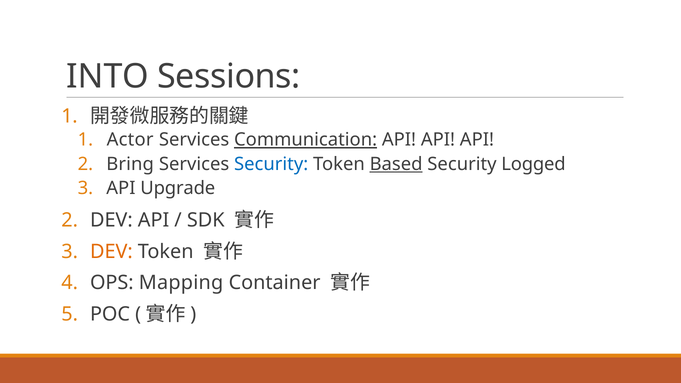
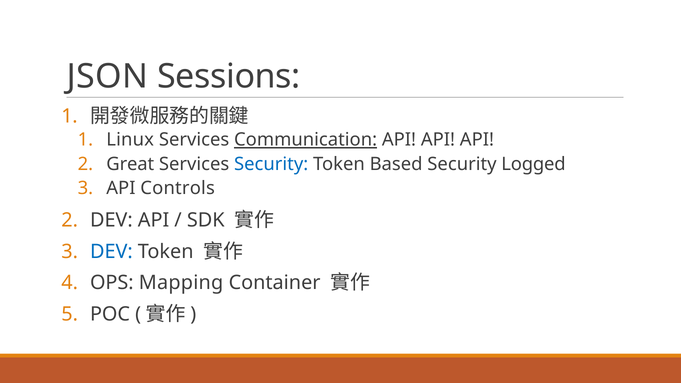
INTO: INTO -> JSON (107, 76)
Actor: Actor -> Linux (130, 140)
Bring: Bring -> Great (130, 164)
Based underline: present -> none (396, 164)
Upgrade: Upgrade -> Controls (178, 188)
DEV colour: orange -> blue (111, 252)
